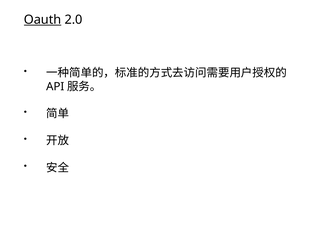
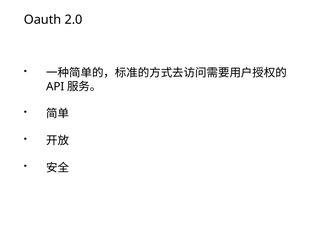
Oauth underline: present -> none (43, 20)
